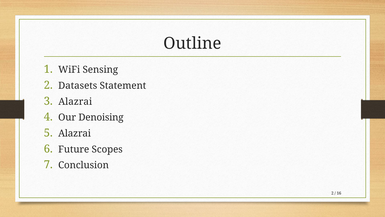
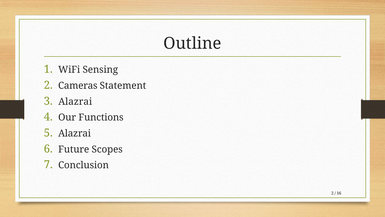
Datasets: Datasets -> Cameras (78, 86)
Denoising: Denoising -> Functions (101, 117)
